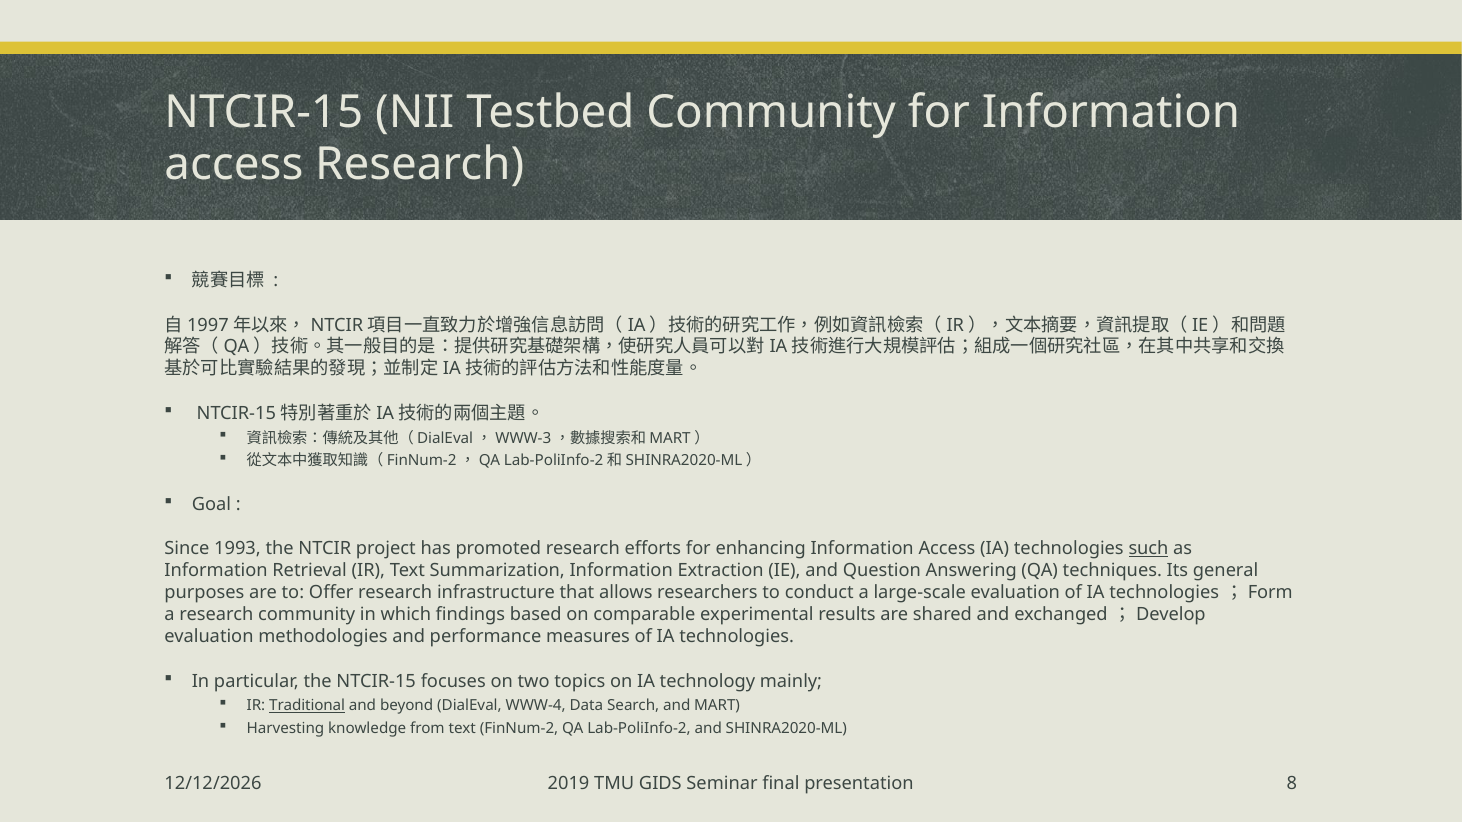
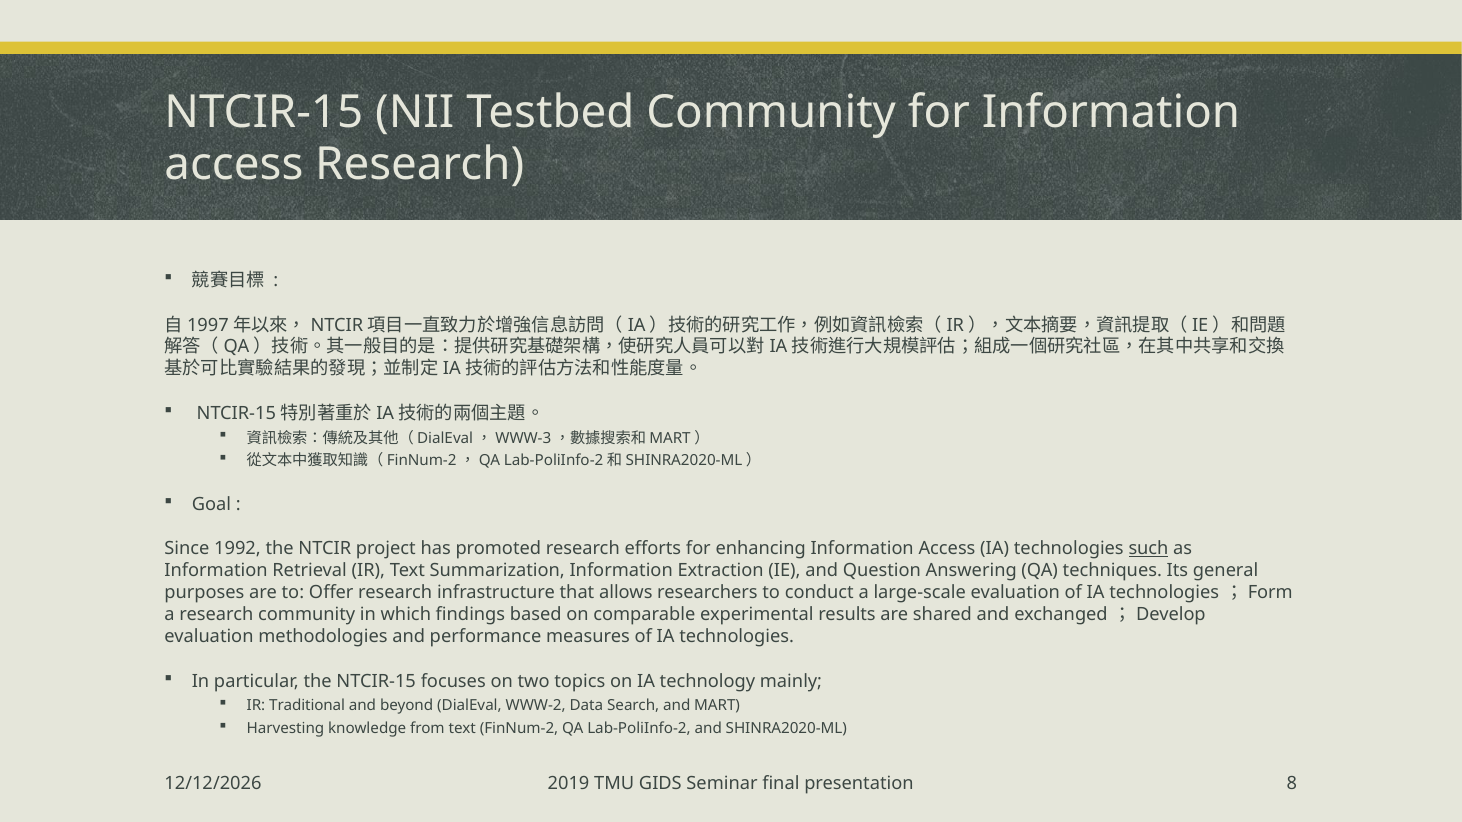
1993: 1993 -> 1992 (237, 549)
Traditional underline: present -> none (307, 706)
WWW-4: WWW-4 -> WWW-2 (536, 706)
